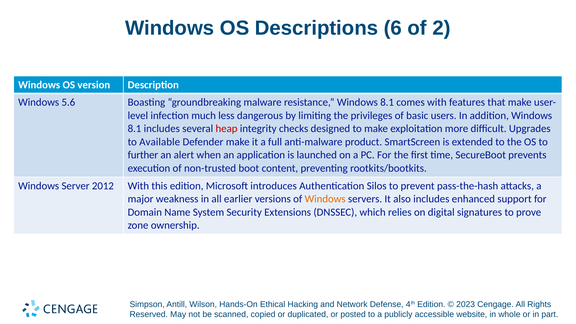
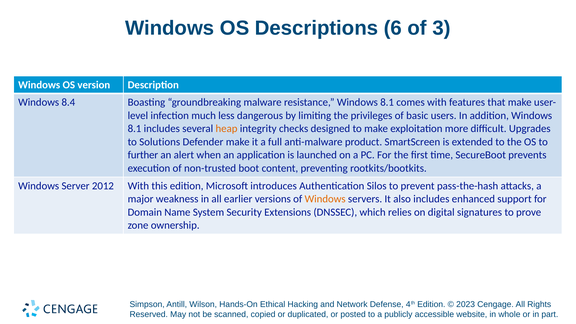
2: 2 -> 3 (441, 28)
5.6: 5.6 -> 8.4 (68, 102)
heap colour: red -> orange (226, 129)
Available: Available -> Solutions (160, 142)
